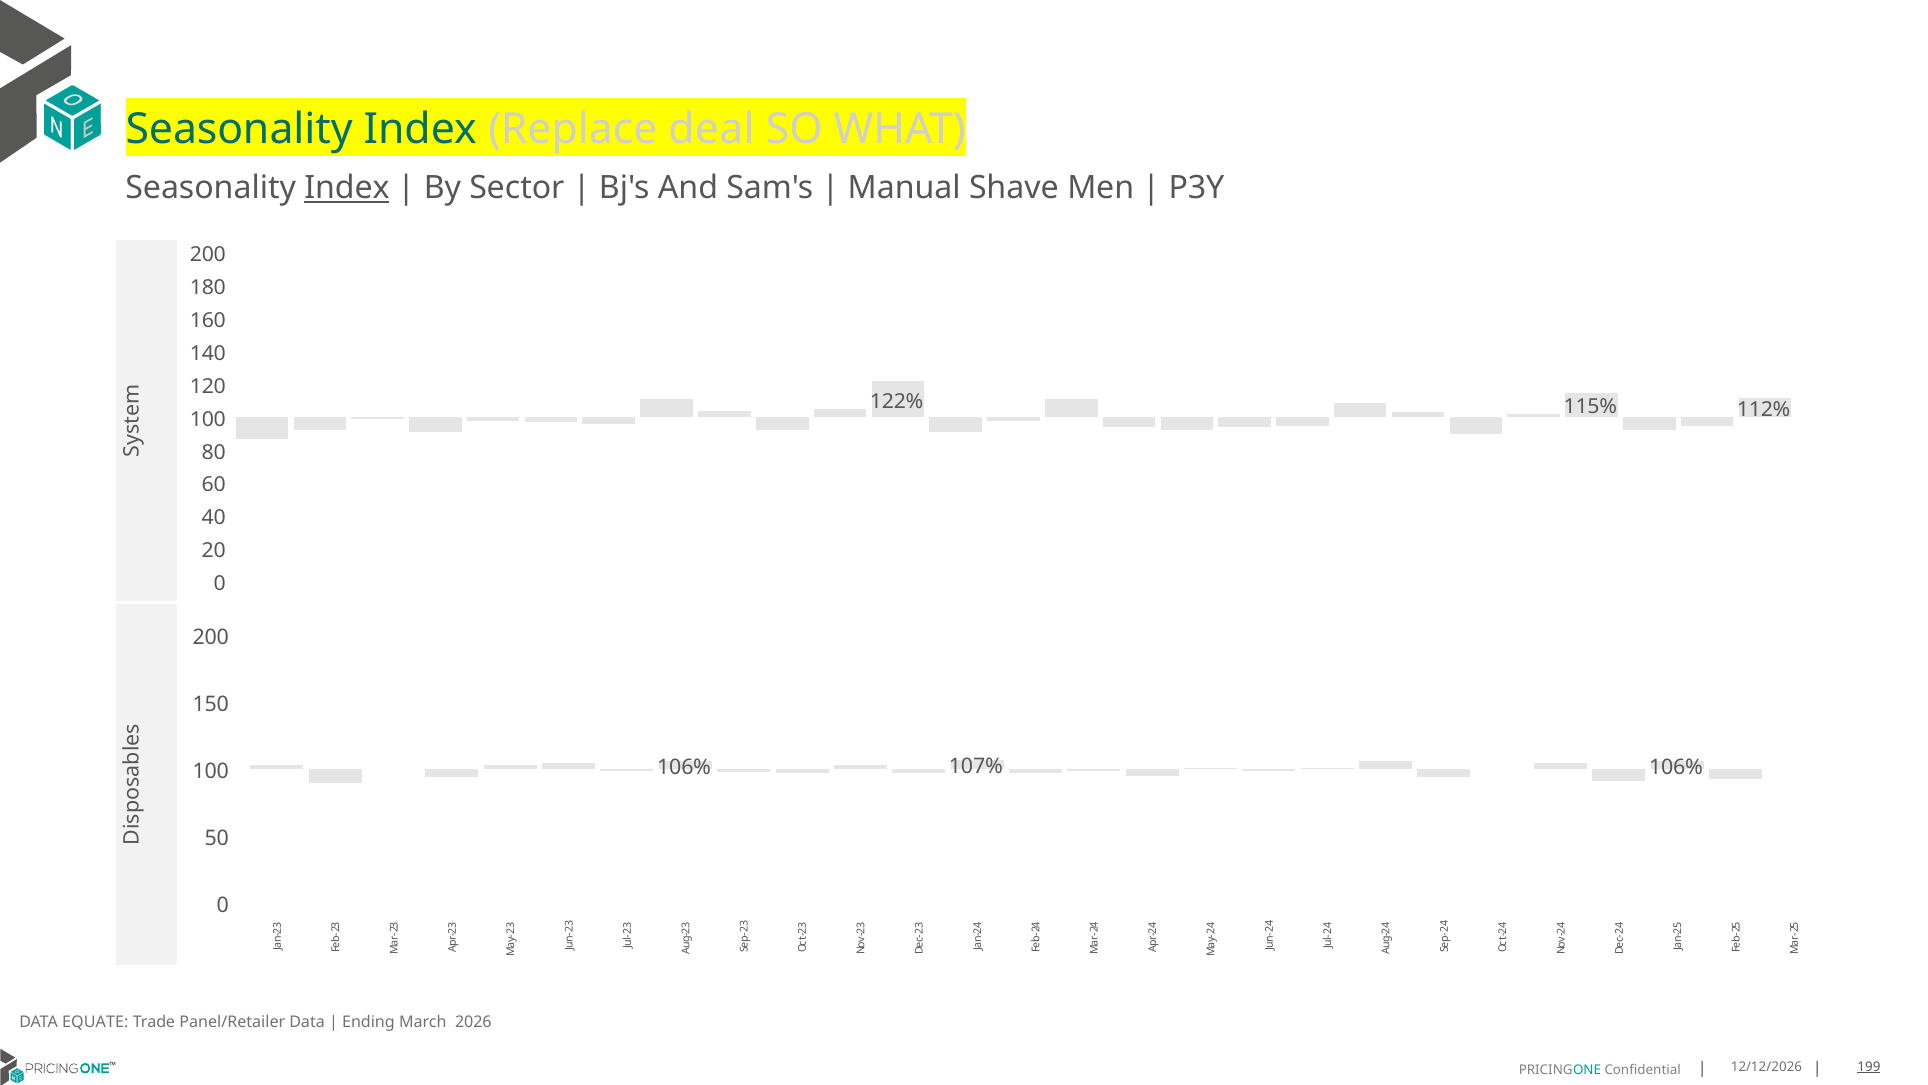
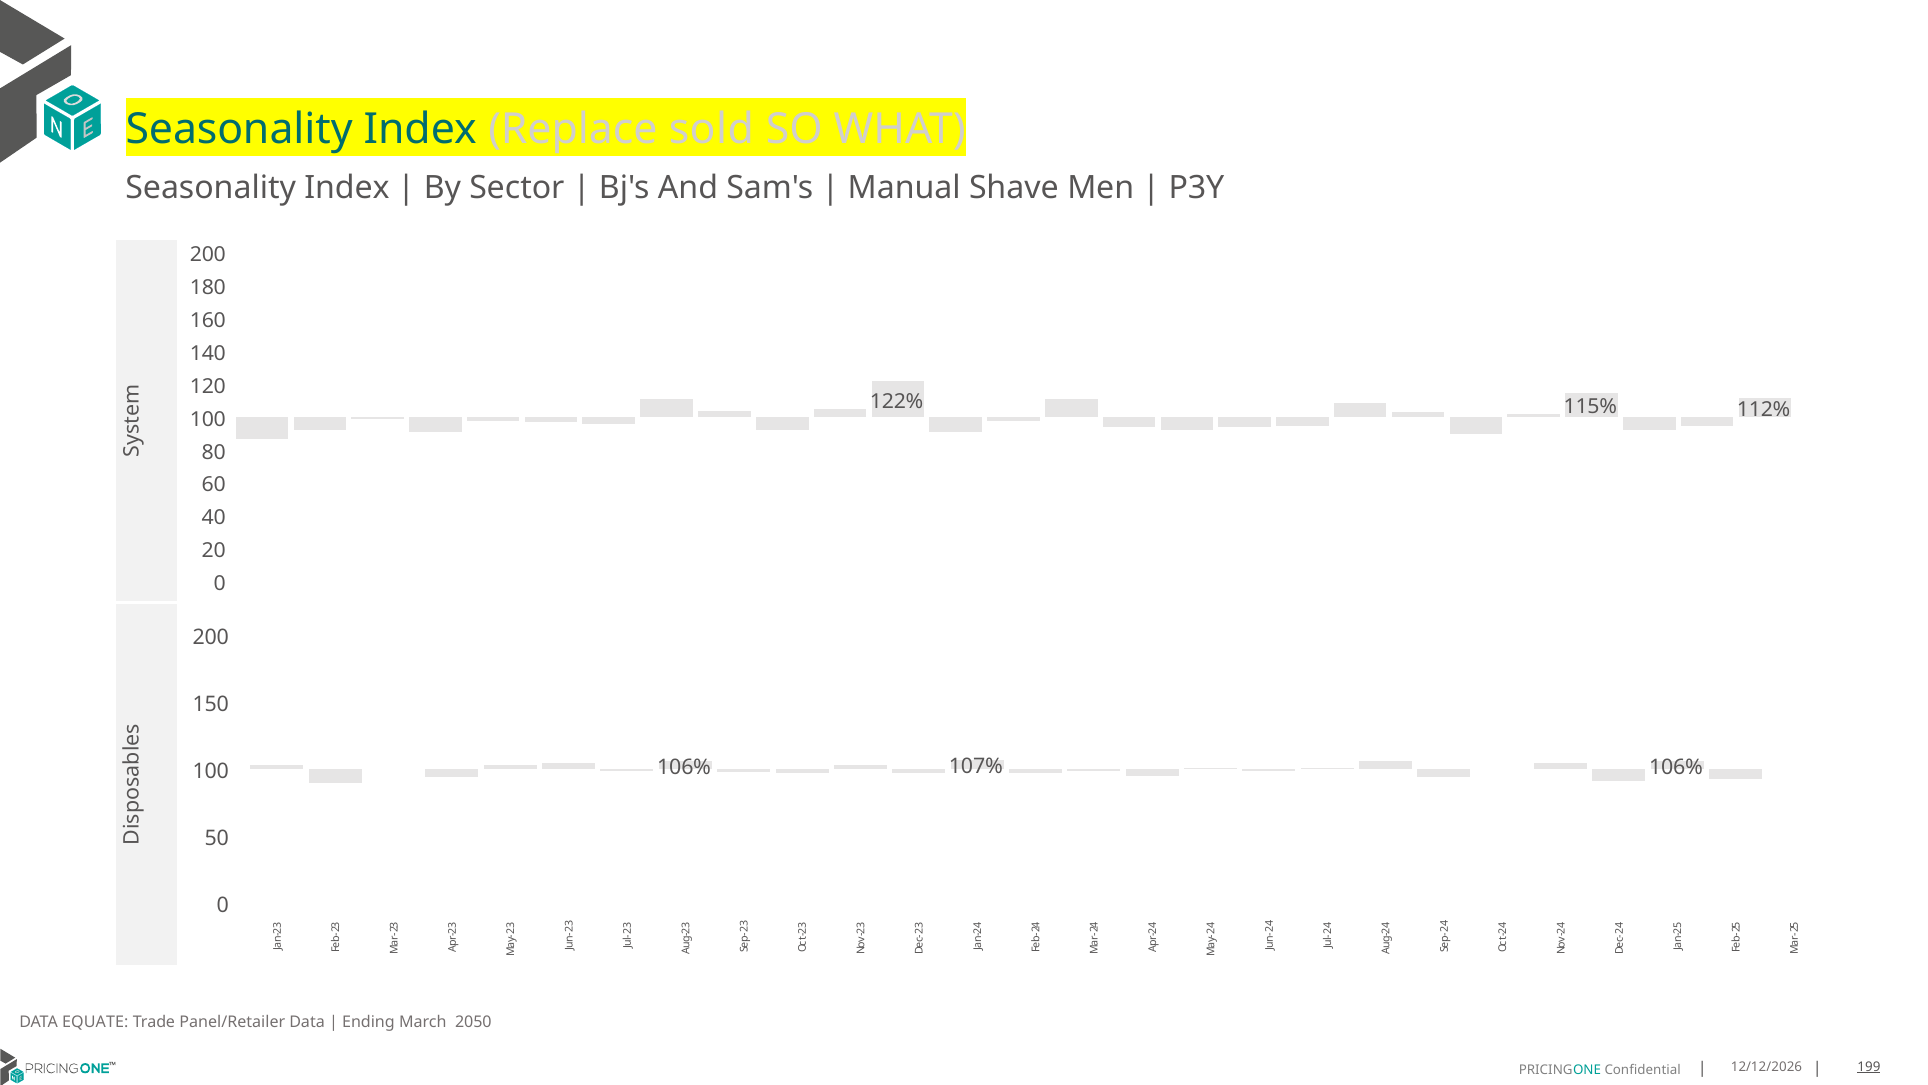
deal: deal -> sold (711, 130)
Index underline: present -> none (347, 188)
2026: 2026 -> 2050 (473, 1021)
